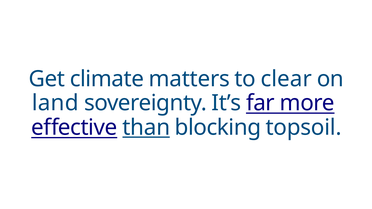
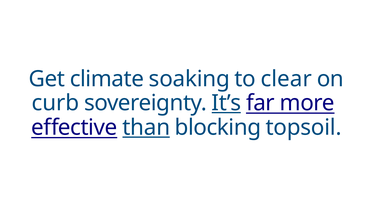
matters: matters -> soaking (189, 79)
land: land -> curb (55, 103)
It’s underline: none -> present (226, 103)
